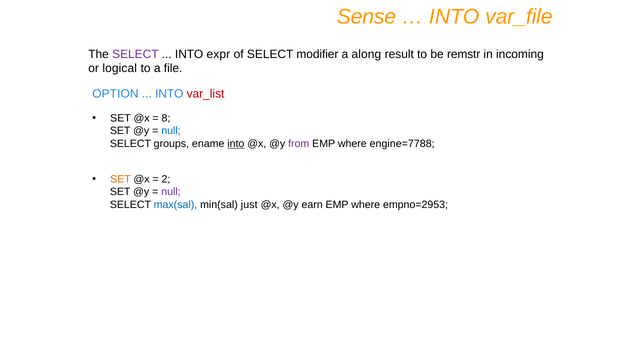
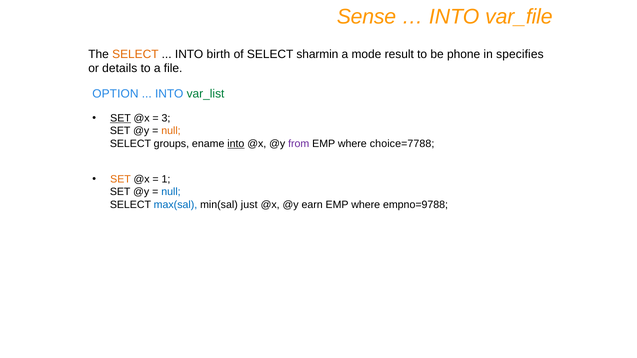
SELECT colour: purple -> orange (135, 54)
expr: expr -> birth (218, 54)
modifier: modifier -> sharmin (317, 54)
along: along -> mode (366, 54)
remstr: remstr -> phone (464, 54)
incoming: incoming -> specifies (520, 54)
logical: logical -> details (120, 68)
var_list colour: red -> green (206, 94)
SET underline: none -> present (121, 118)
8: 8 -> 3 (166, 118)
null colour: blue -> orange (171, 131)
engine=7788: engine=7788 -> choice=7788 (402, 144)
2: 2 -> 1 (166, 179)
null colour: purple -> blue (171, 192)
empno=2953: empno=2953 -> empno=9788 (416, 205)
